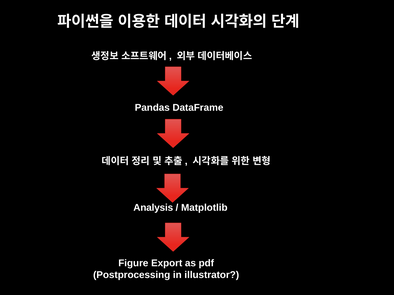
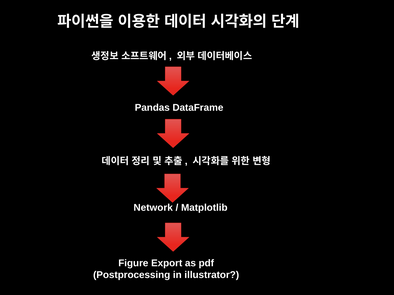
Analysis: Analysis -> Network (153, 208)
